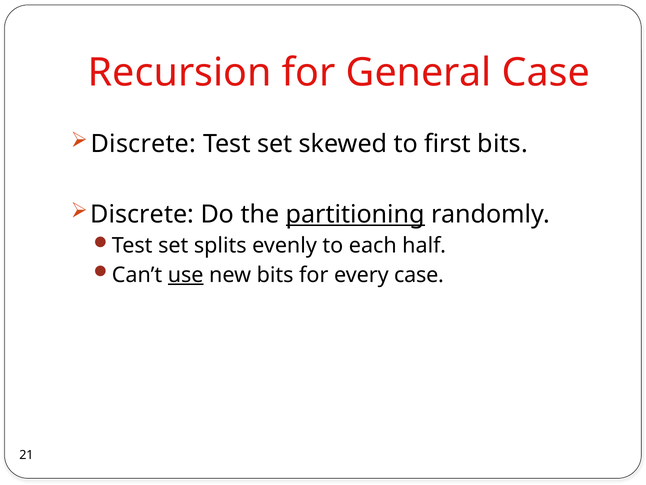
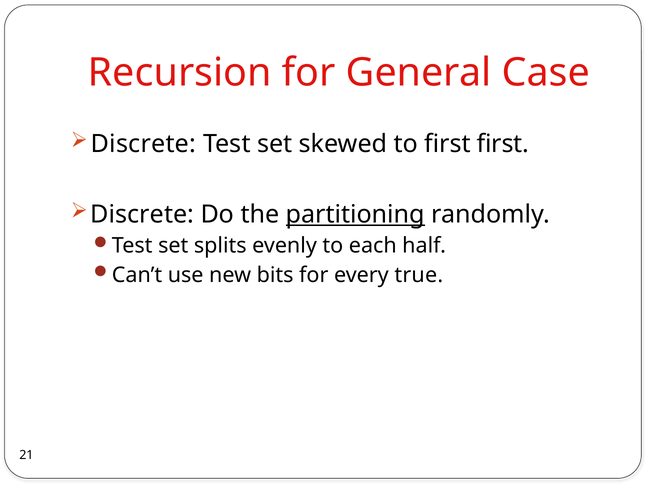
first bits: bits -> first (503, 144)
use underline: present -> none (186, 275)
every case: case -> true (419, 275)
